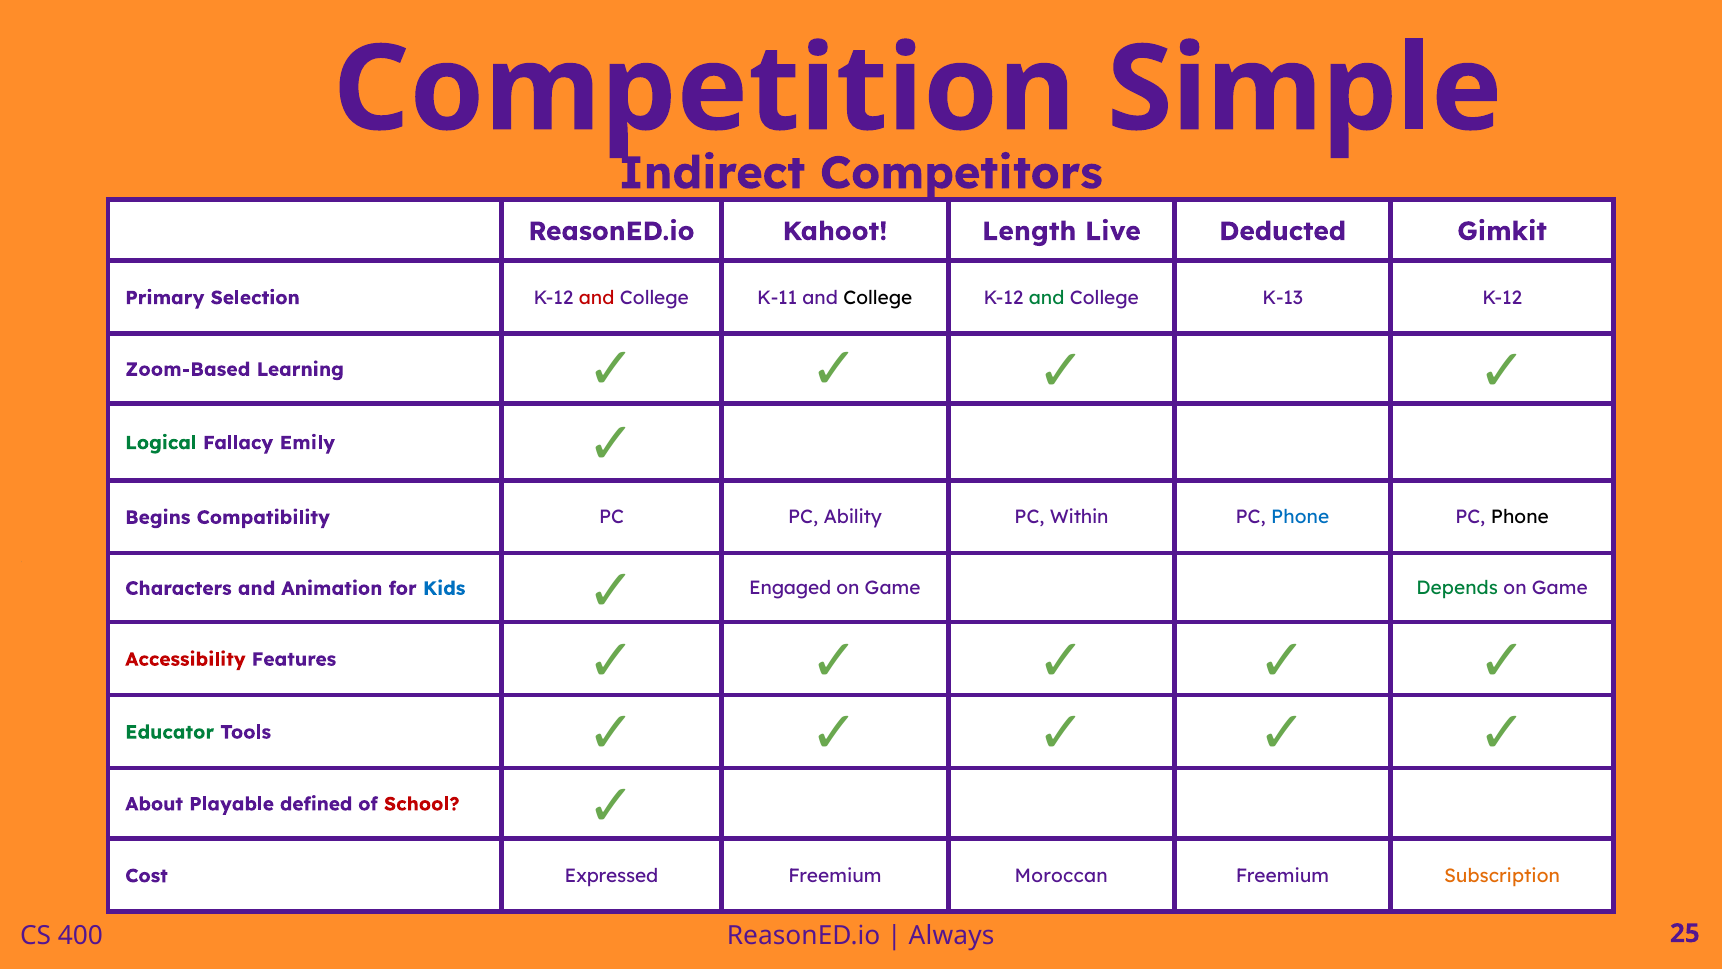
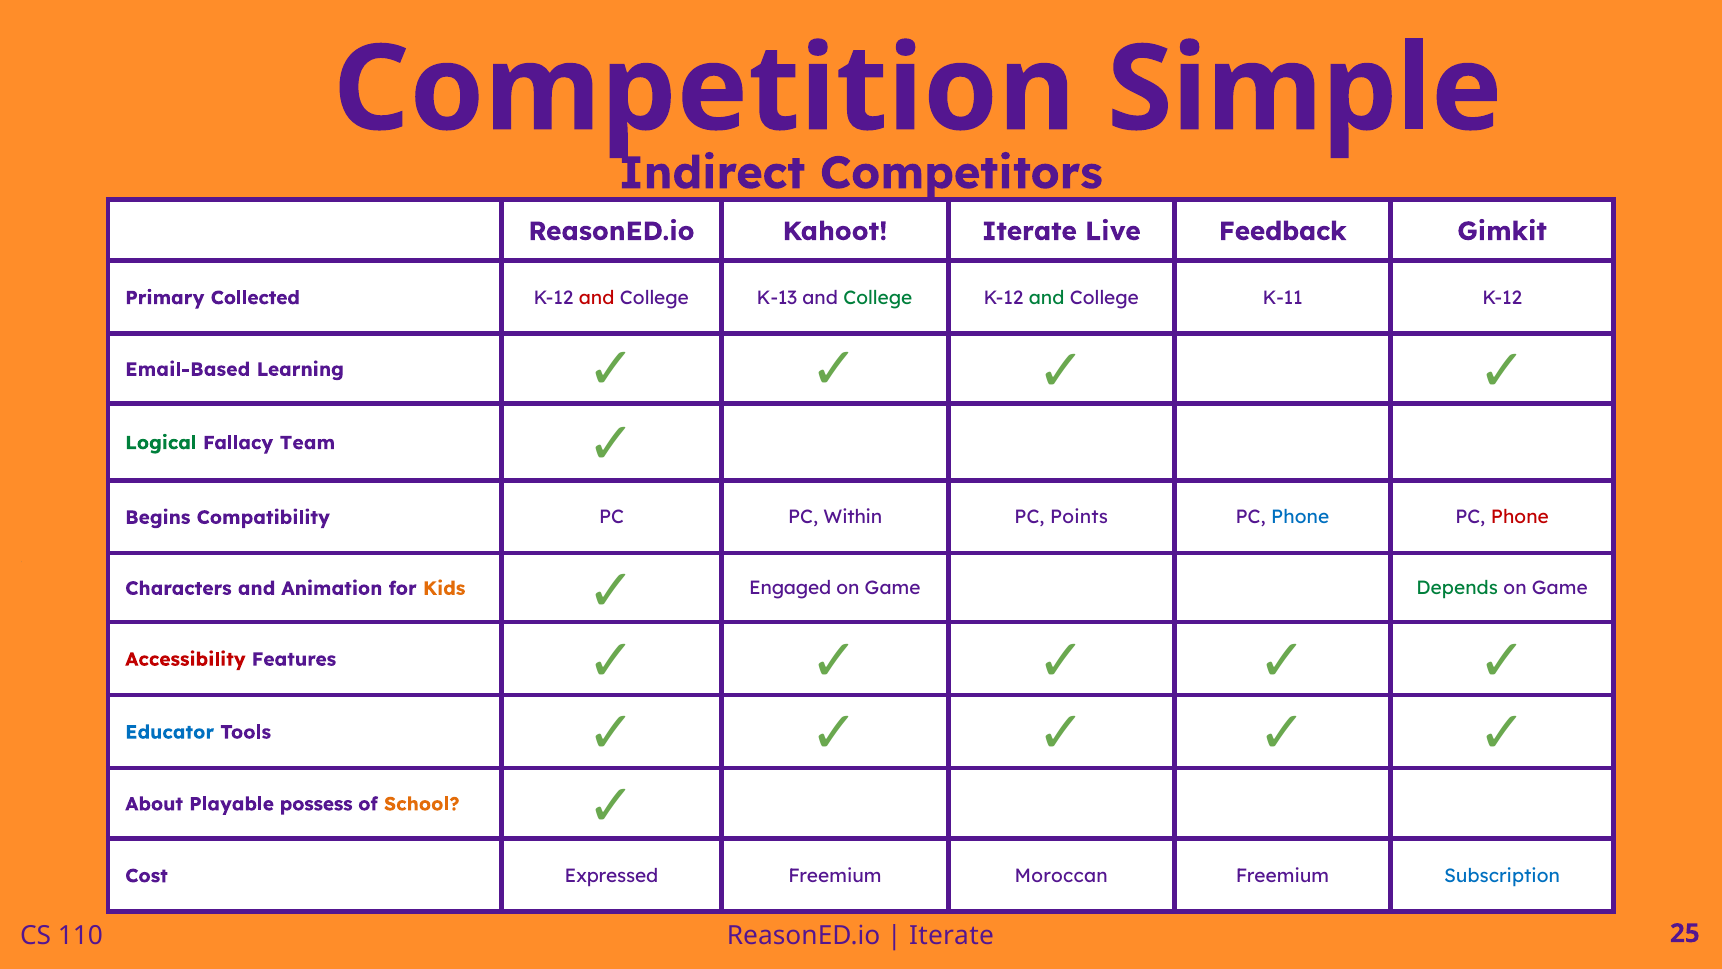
Kahoot Length: Length -> Iterate (1029, 231)
Deducted: Deducted -> Feedback (1283, 231)
Selection: Selection -> Collected (255, 298)
K-11: K-11 -> K-13 (777, 298)
College colour: black -> green (878, 298)
K-13: K-13 -> K-11 (1283, 298)
Zoom-Based: Zoom-Based -> Email-Based (188, 369)
Emily: Emily -> Team (307, 443)
Ability: Ability -> Within (853, 517)
Within: Within -> Points (1079, 517)
Phone colour: black -> red (1520, 517)
Kids colour: blue -> orange (444, 588)
Educator colour: green -> blue (170, 732)
defined: defined -> possess (316, 804)
School colour: red -> orange (422, 804)
Subscription colour: orange -> blue (1502, 876)
400: 400 -> 110 (80, 935)
Always: Always -> Iterate (951, 935)
